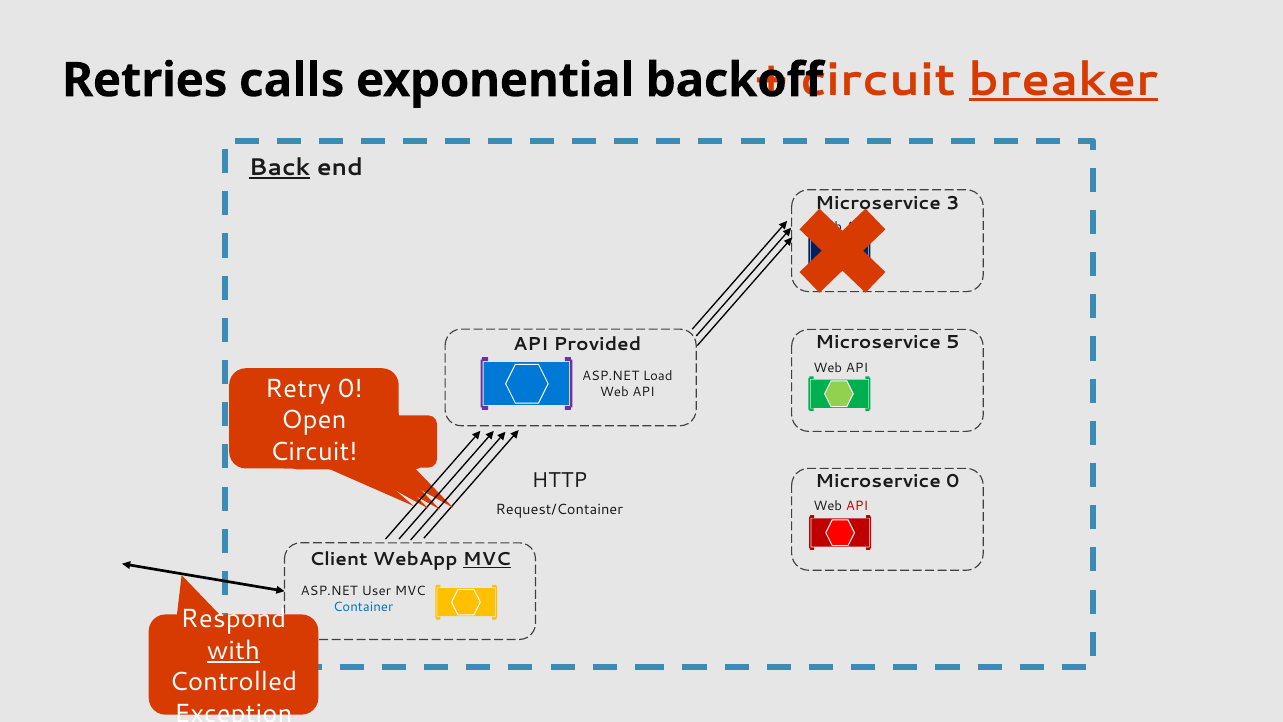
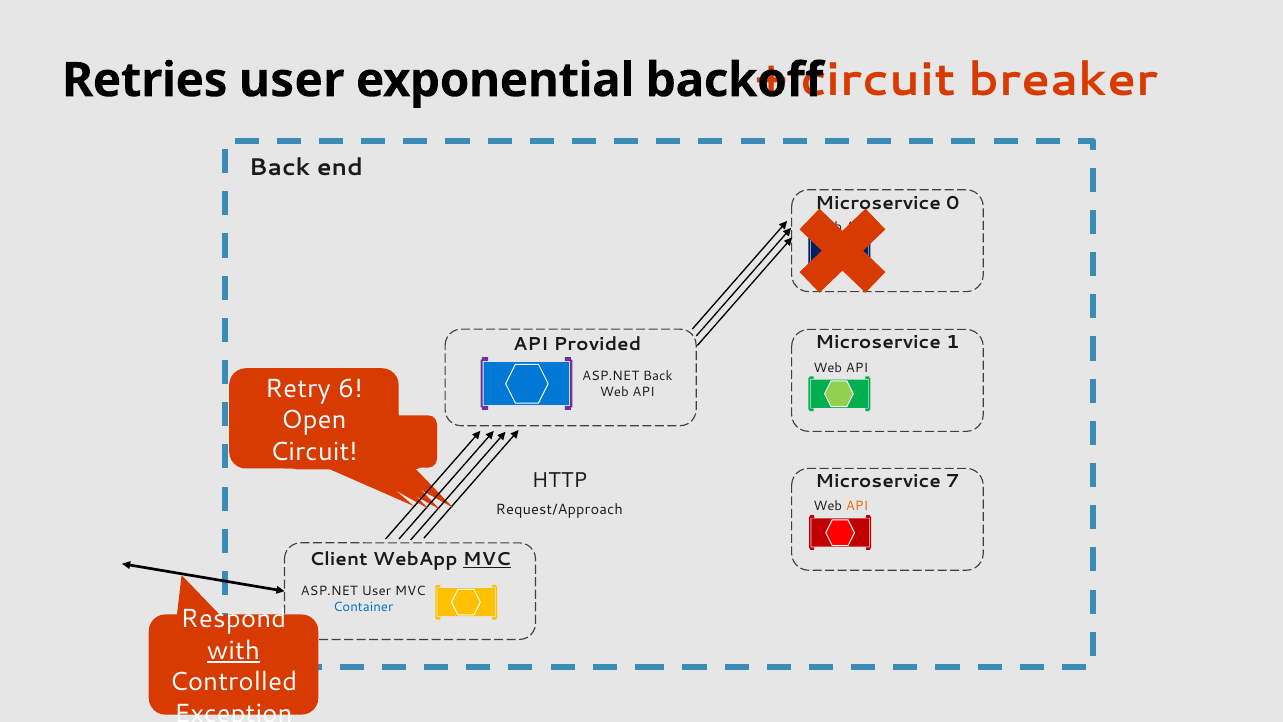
breaker underline: present -> none (1063, 79)
Retries calls: calls -> user (292, 80)
Back underline: present -> none (280, 168)
3: 3 -> 0 (953, 203)
Microservice 5: 5 -> 1 (953, 343)
ASP.NET Load: Load -> Back (658, 376)
Retry 0: 0 -> 6 (350, 389)
Microservice 0: 0 -> 7 (953, 481)
API colour: red -> orange (857, 506)
Request/Container: Request/Container -> Request/Approach (559, 509)
